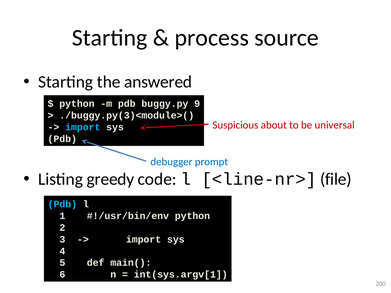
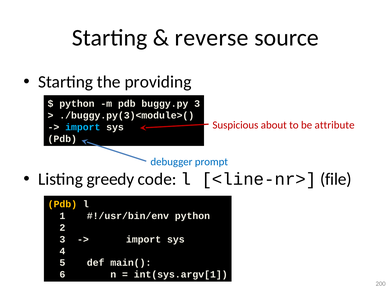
process: process -> reverse (212, 38)
answered: answered -> providing (158, 82)
buggy.py 9: 9 -> 3 (197, 104)
universal: universal -> attribute (335, 125)
Pdb colour: light blue -> yellow (62, 204)
